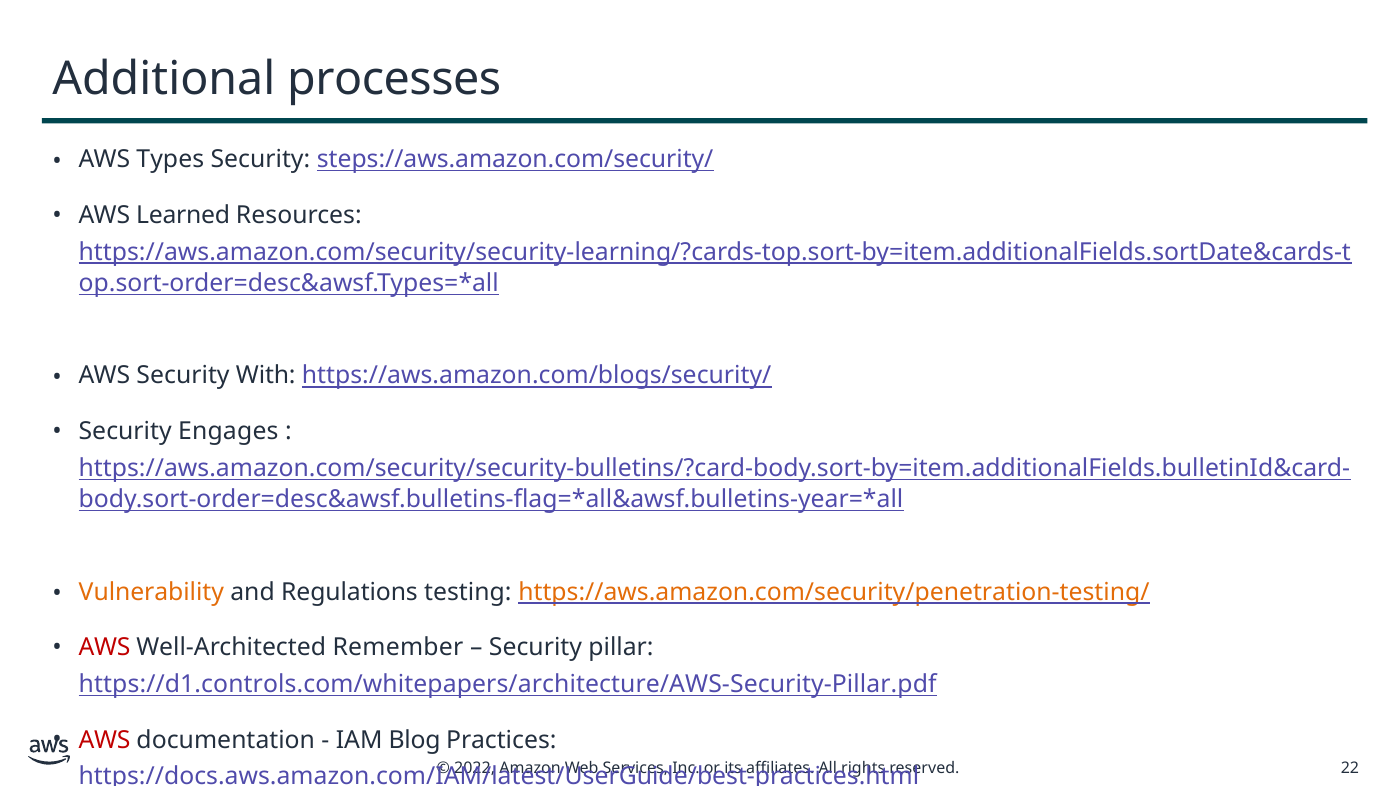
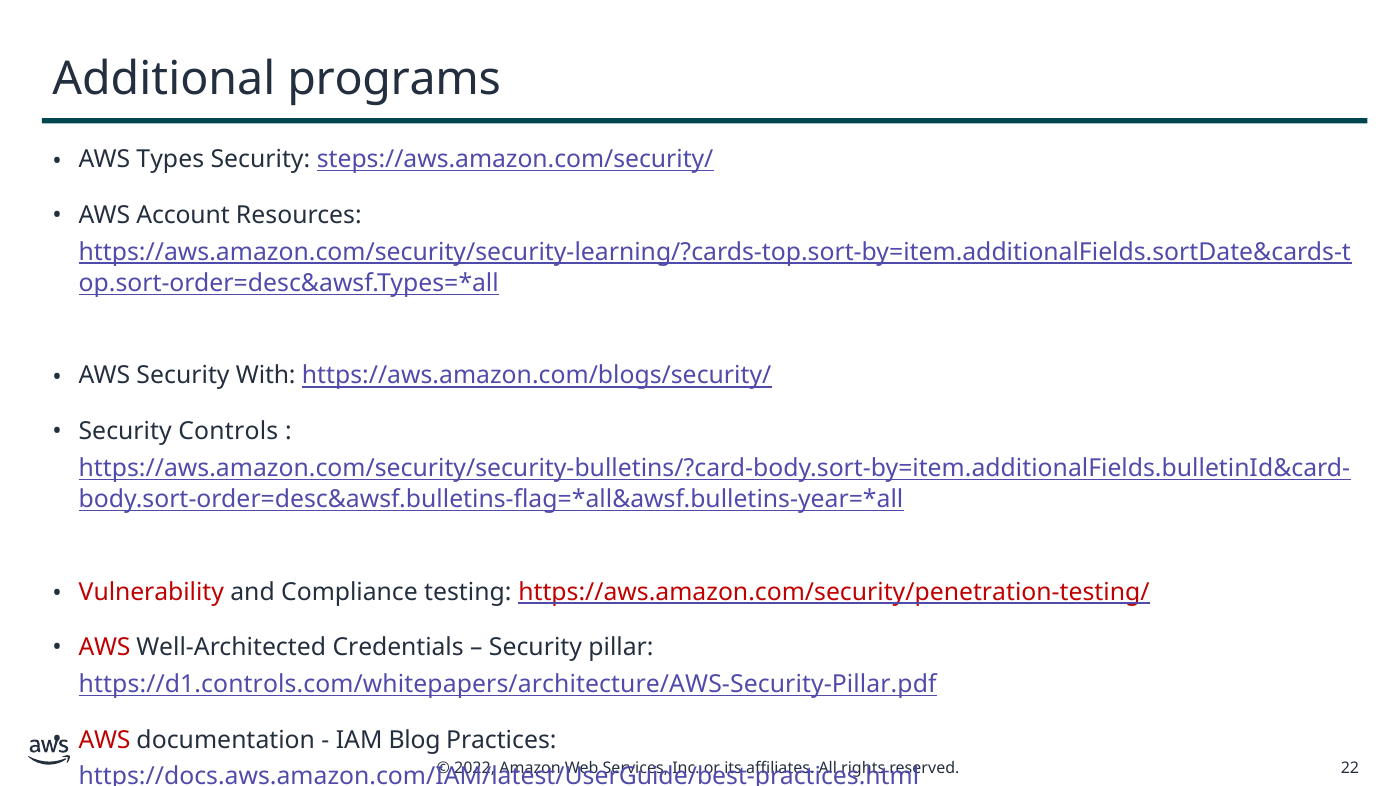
processes: processes -> programs (394, 79)
Learned: Learned -> Account (183, 215)
Engages: Engages -> Controls (228, 431)
Vulnerability colour: orange -> red (151, 592)
Regulations: Regulations -> Compliance (349, 592)
https://aws.amazon.com/security/penetration-testing/ colour: orange -> red (834, 592)
Remember: Remember -> Credentials (398, 647)
